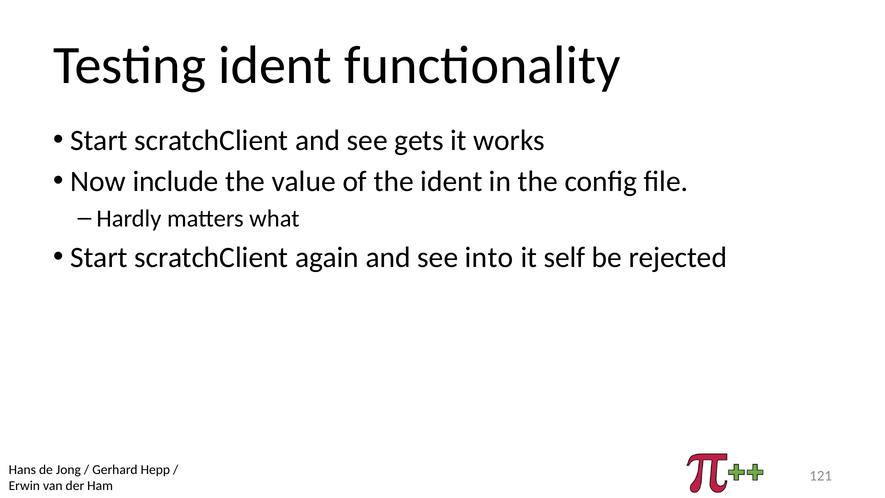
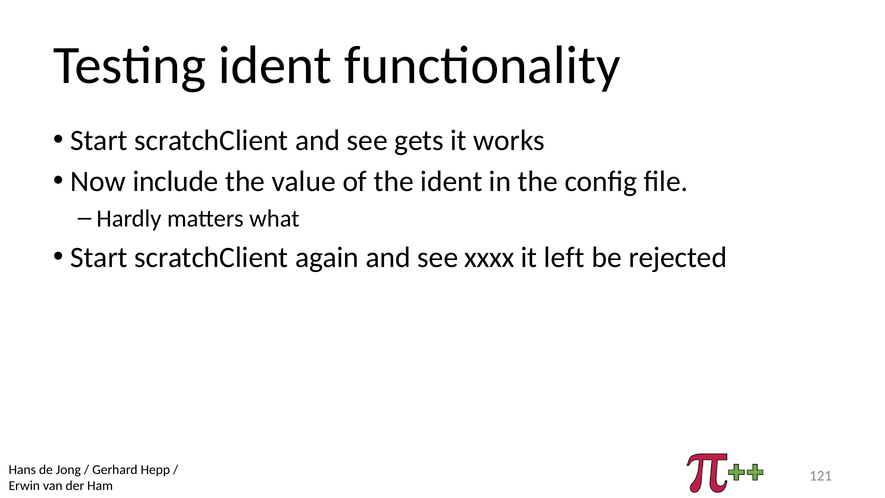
into: into -> xxxx (489, 257)
self: self -> left (564, 257)
